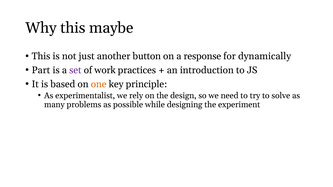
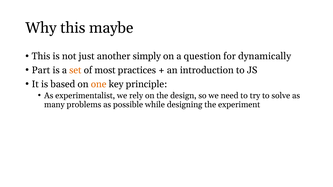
button: button -> simply (147, 56)
response: response -> question (202, 56)
set colour: purple -> orange (75, 70)
work: work -> most (105, 70)
